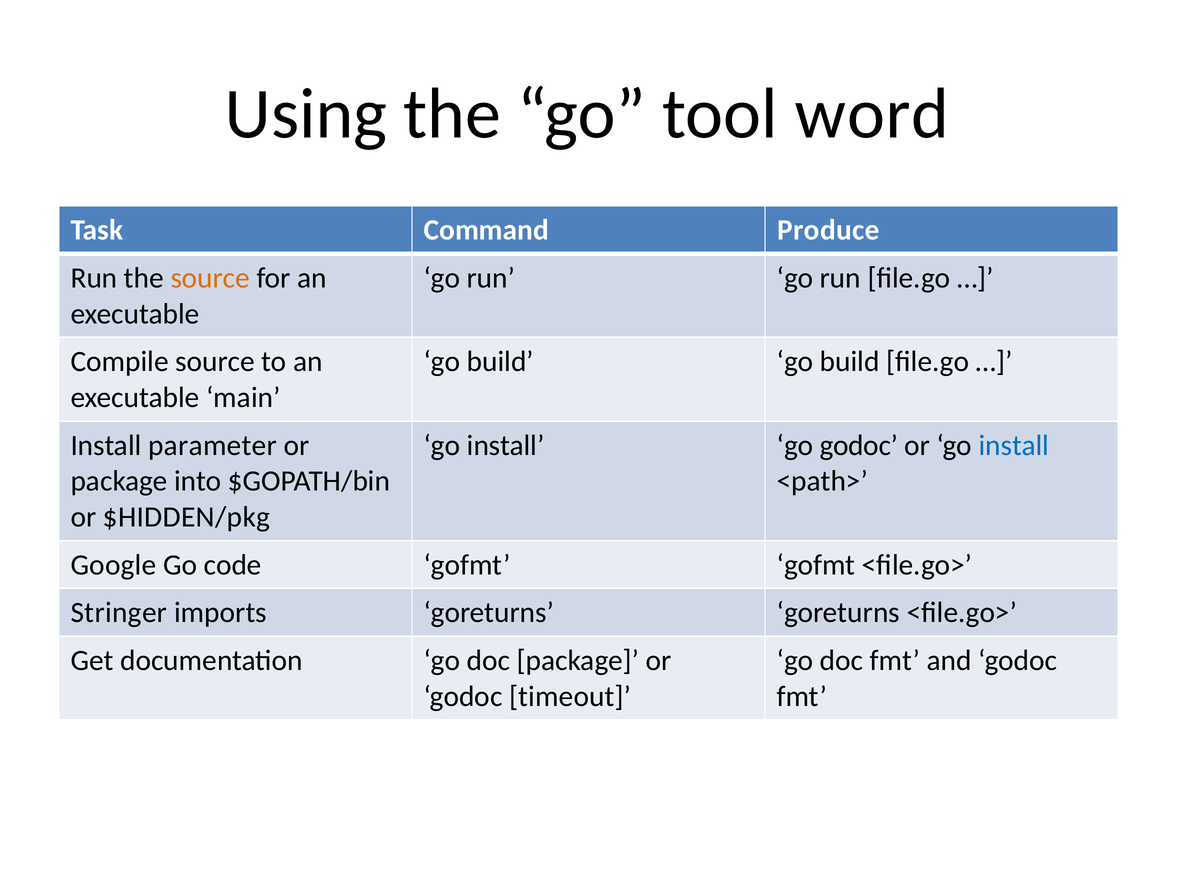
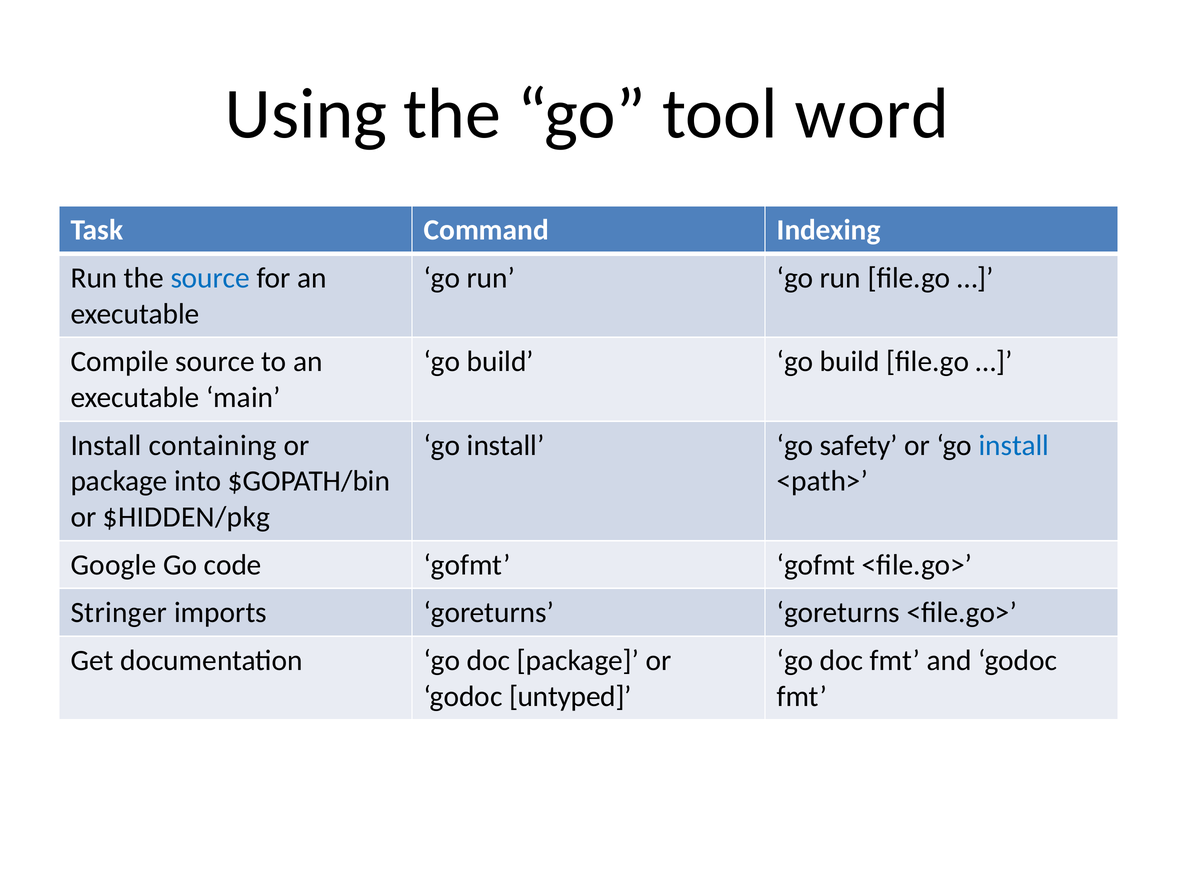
Produce: Produce -> Indexing (829, 230)
source colour: orange -> blue (210, 278)
parameter: parameter -> containing (213, 445)
go godoc: godoc -> safety (859, 445)
timeout: timeout -> untyped (570, 696)
